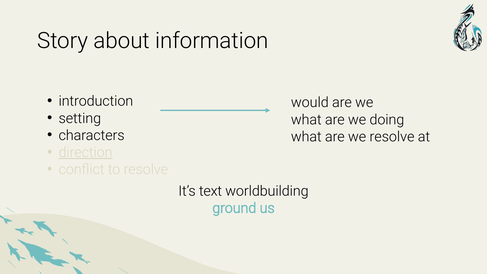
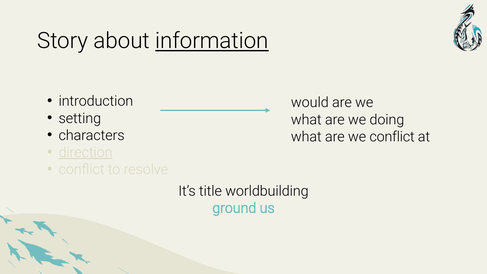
information underline: none -> present (212, 41)
we resolve: resolve -> conflict (392, 137)
text: text -> title (210, 191)
